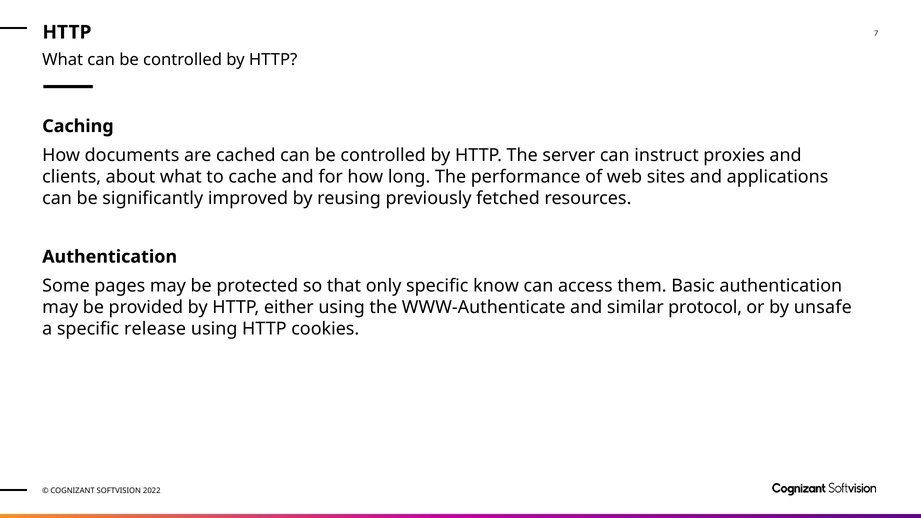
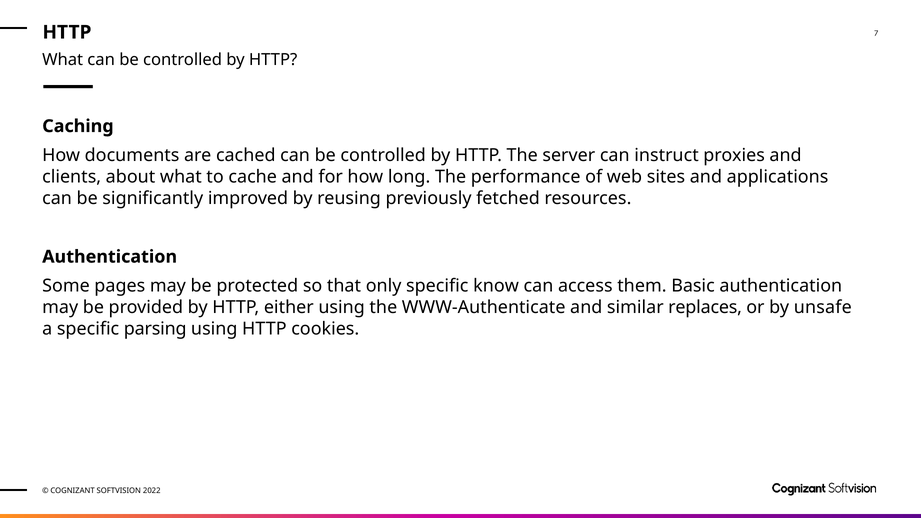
protocol: protocol -> replaces (705, 307)
release: release -> parsing (155, 329)
